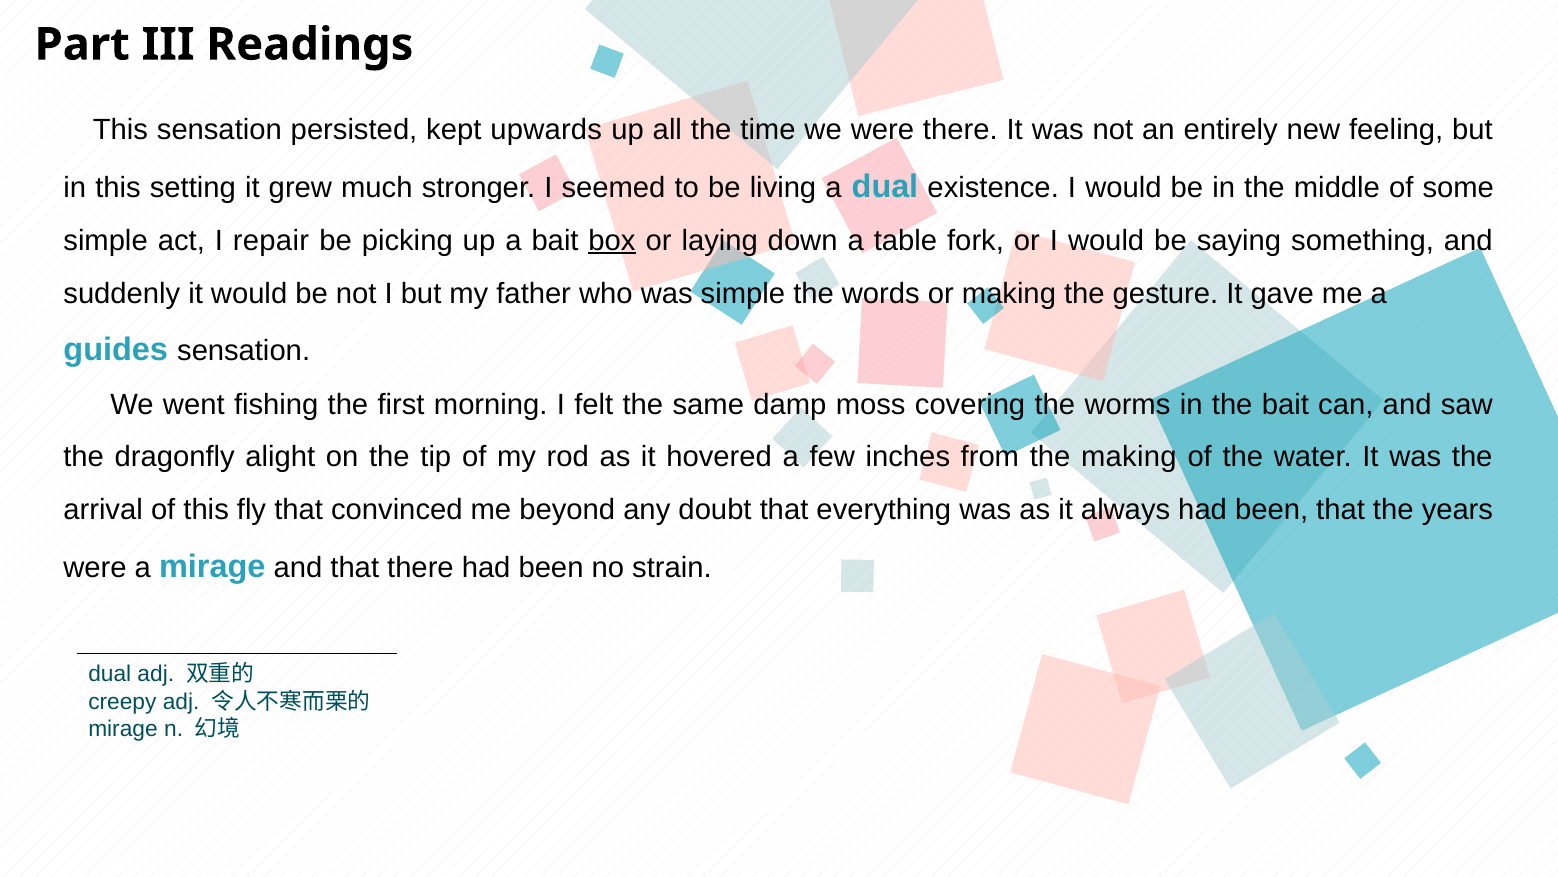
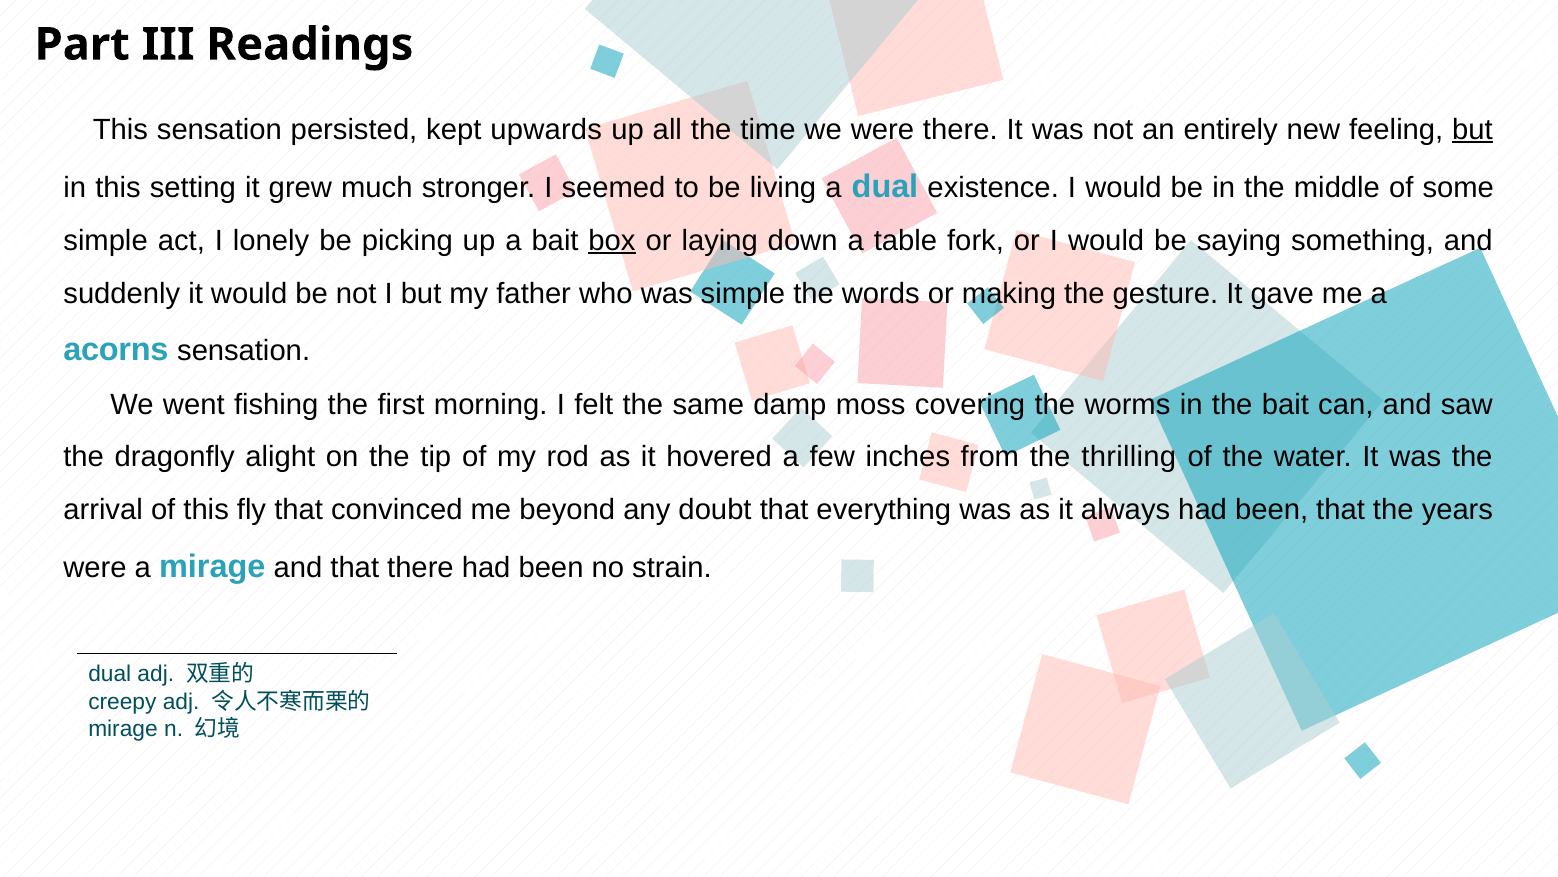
but underline: none -> present (1472, 130)
repair: repair -> lonely (271, 241)
guides: guides -> acorns (116, 350)
the making: making -> thrilling (1129, 457)
